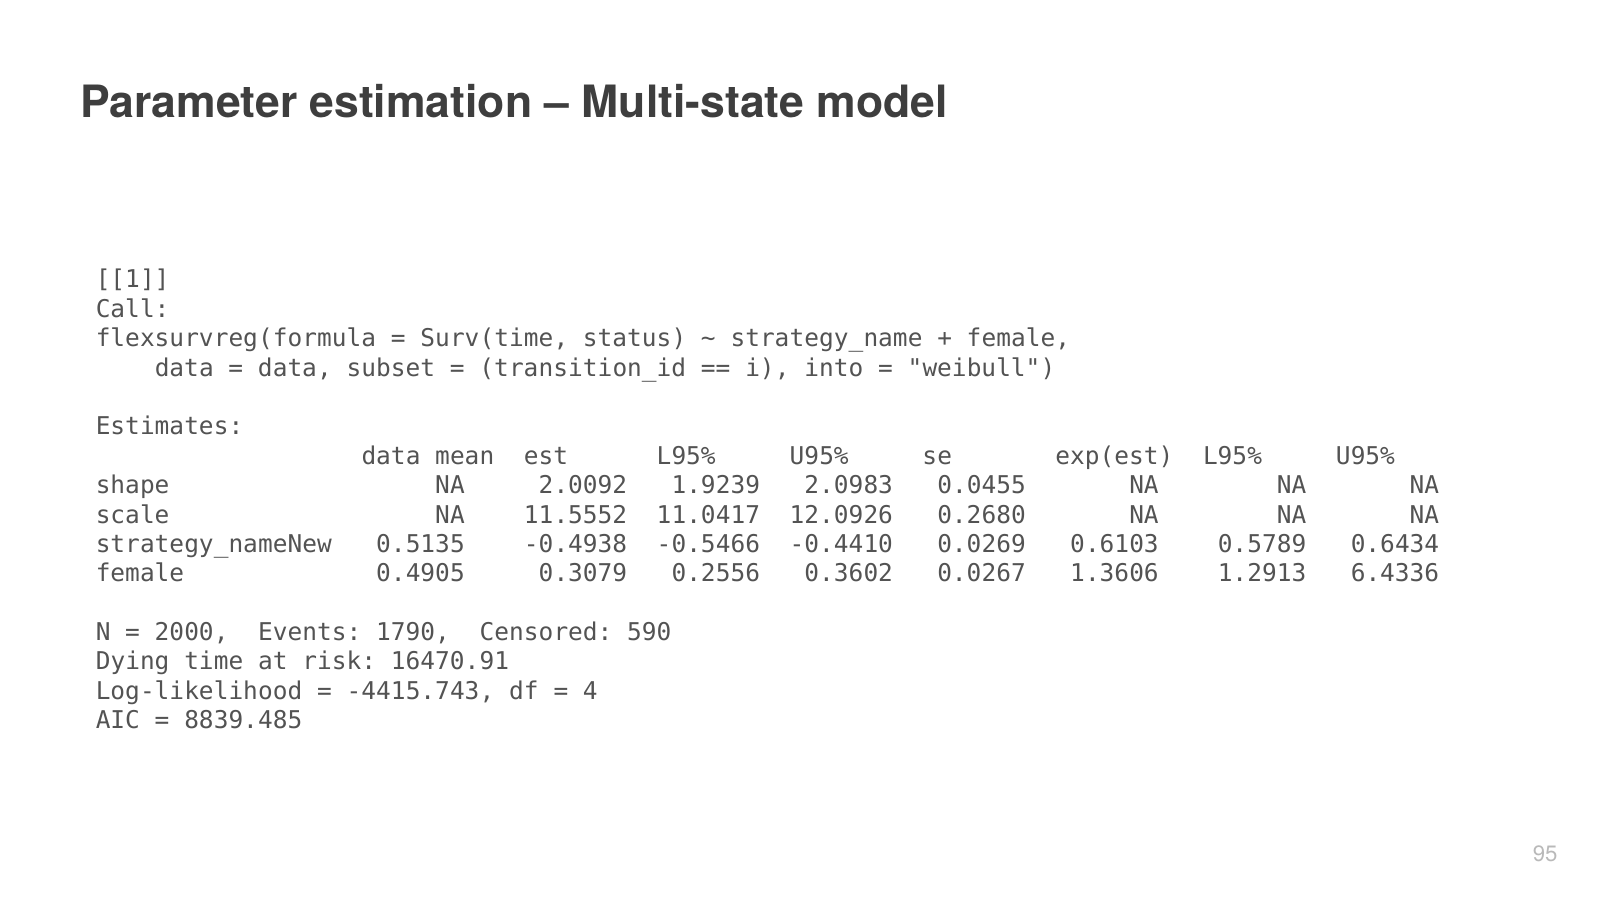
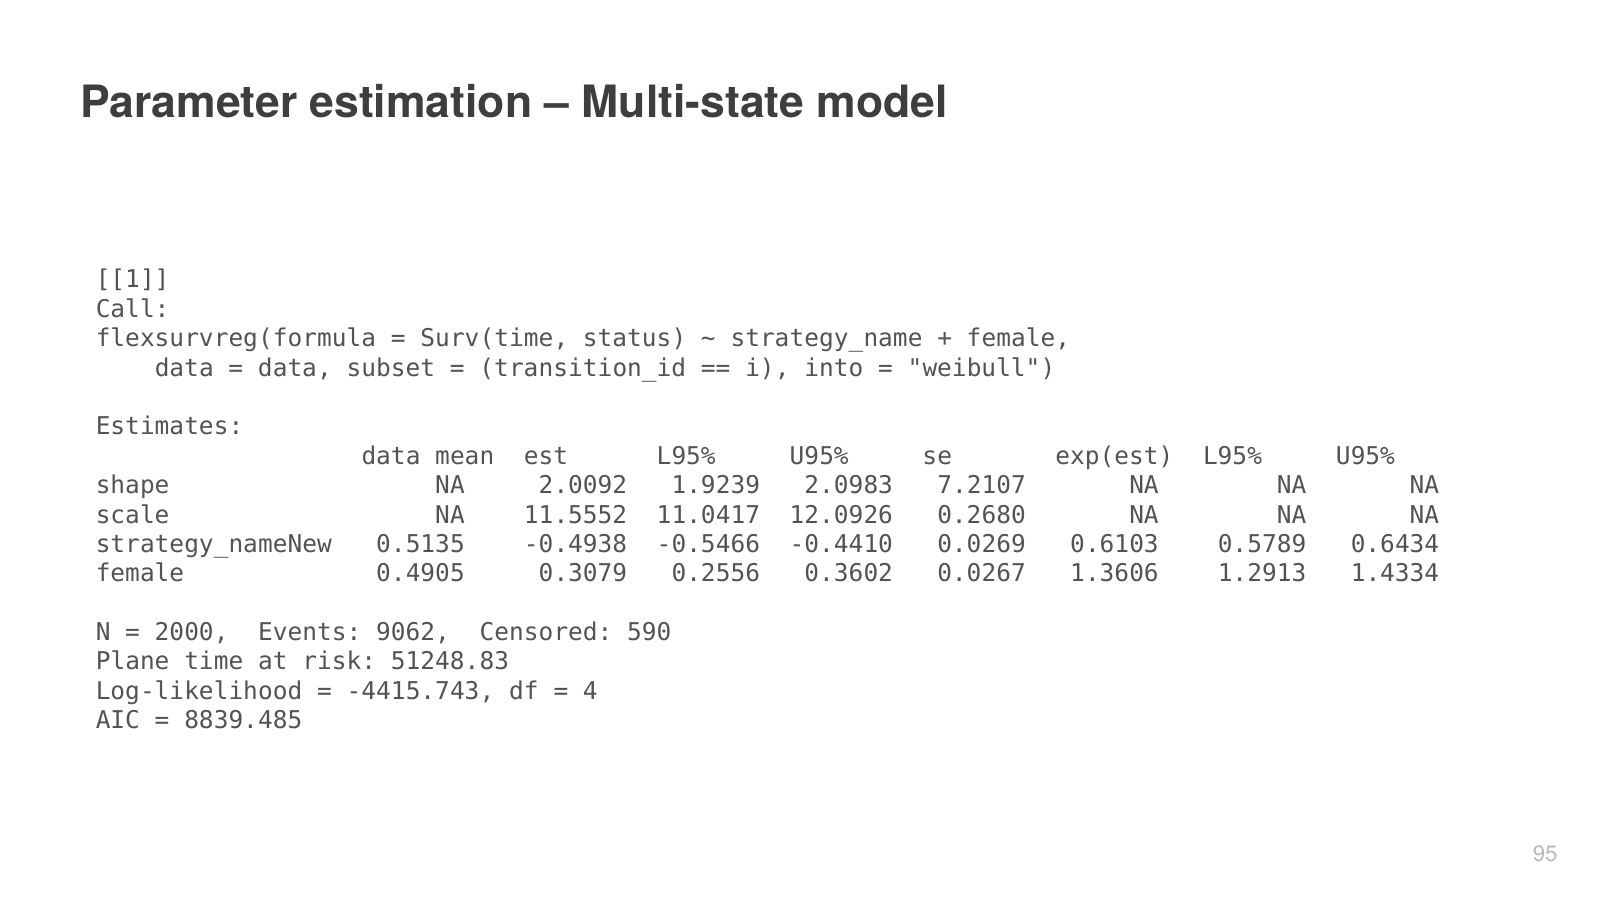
0.0455: 0.0455 -> 7.2107 (982, 485)
6.4336: 6.4336 -> 1.4334 (1395, 573)
1790: 1790 -> 9062 (413, 632)
Dying: Dying -> Plane (133, 662)
16470.91: 16470.91 -> 51248.83 (450, 662)
